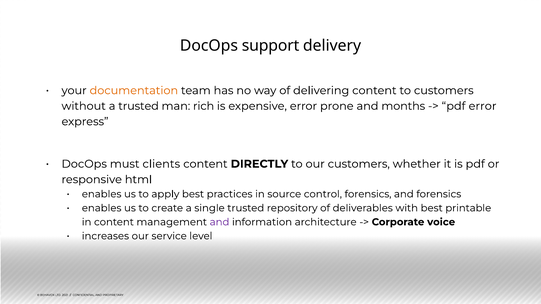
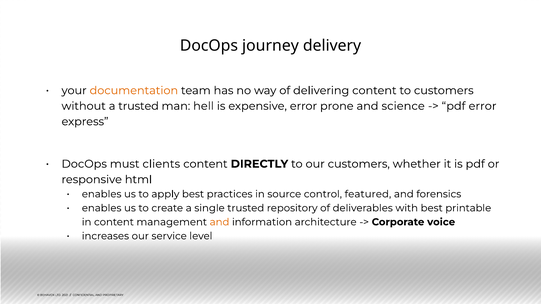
support: support -> journey (270, 46)
rich: rich -> hell (204, 106)
months: months -> science (403, 106)
control forensics: forensics -> featured (368, 194)
and colour: purple -> orange (220, 222)
